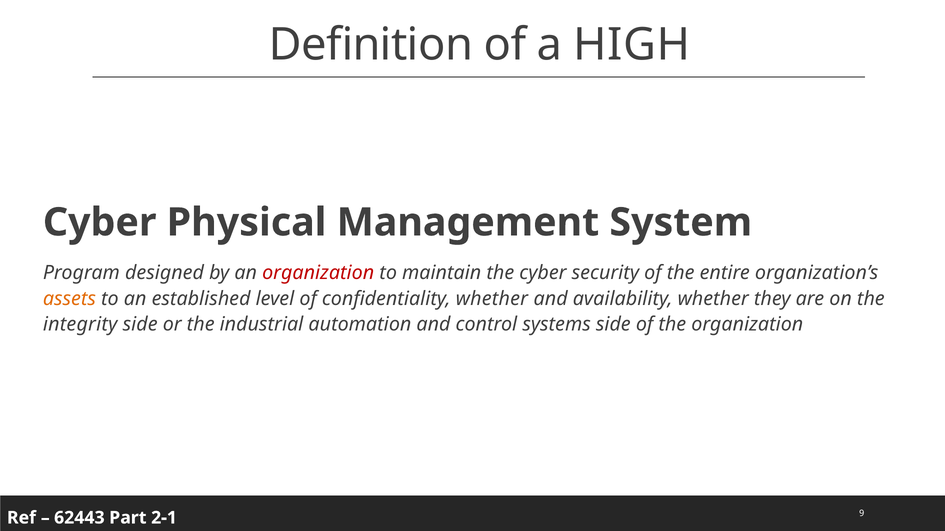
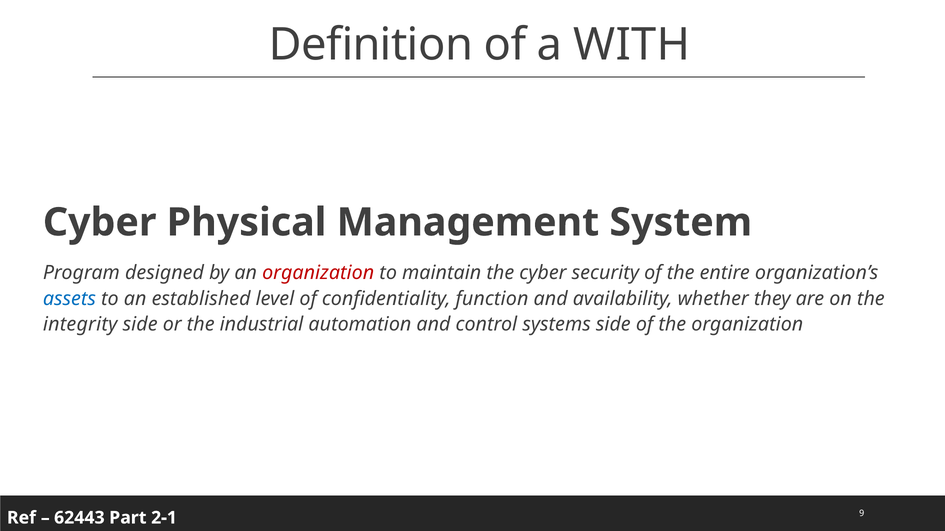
HIGH: HIGH -> WITH (632, 45)
assets colour: orange -> blue (69, 299)
confidentiality whether: whether -> function (492, 299)
